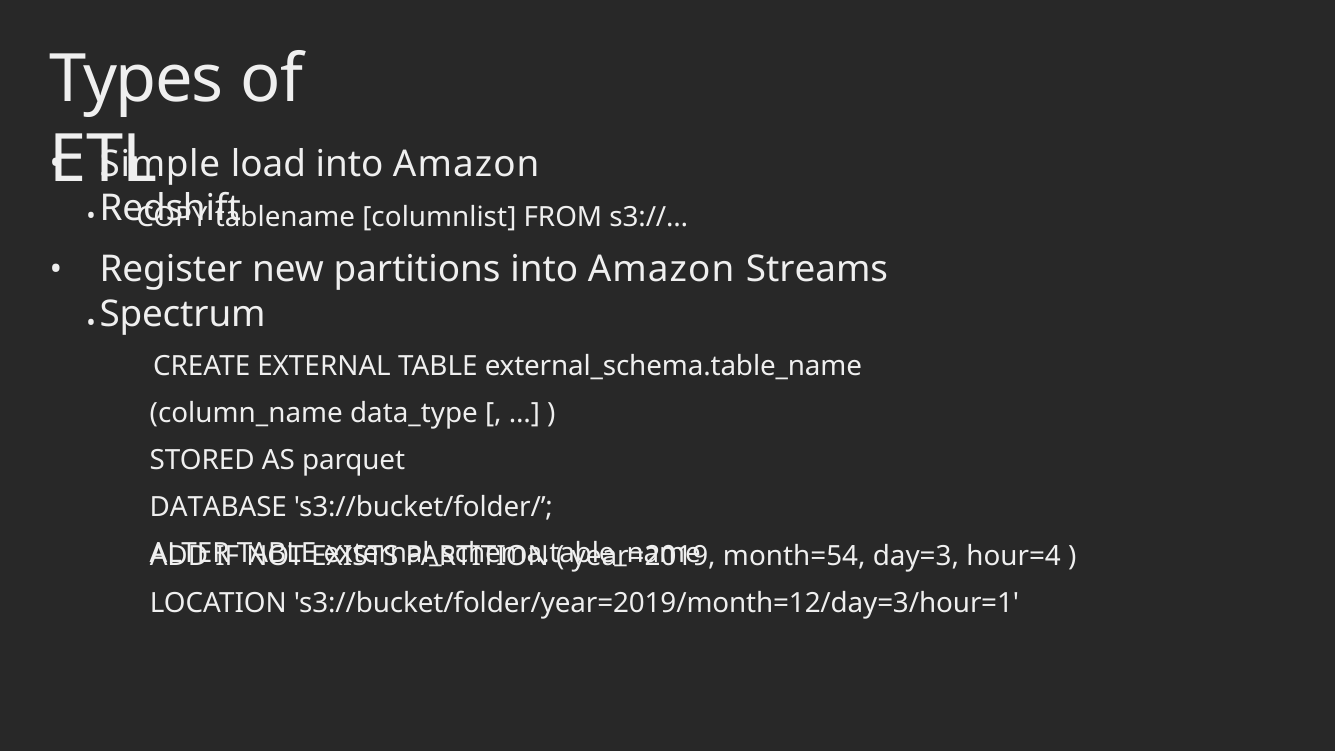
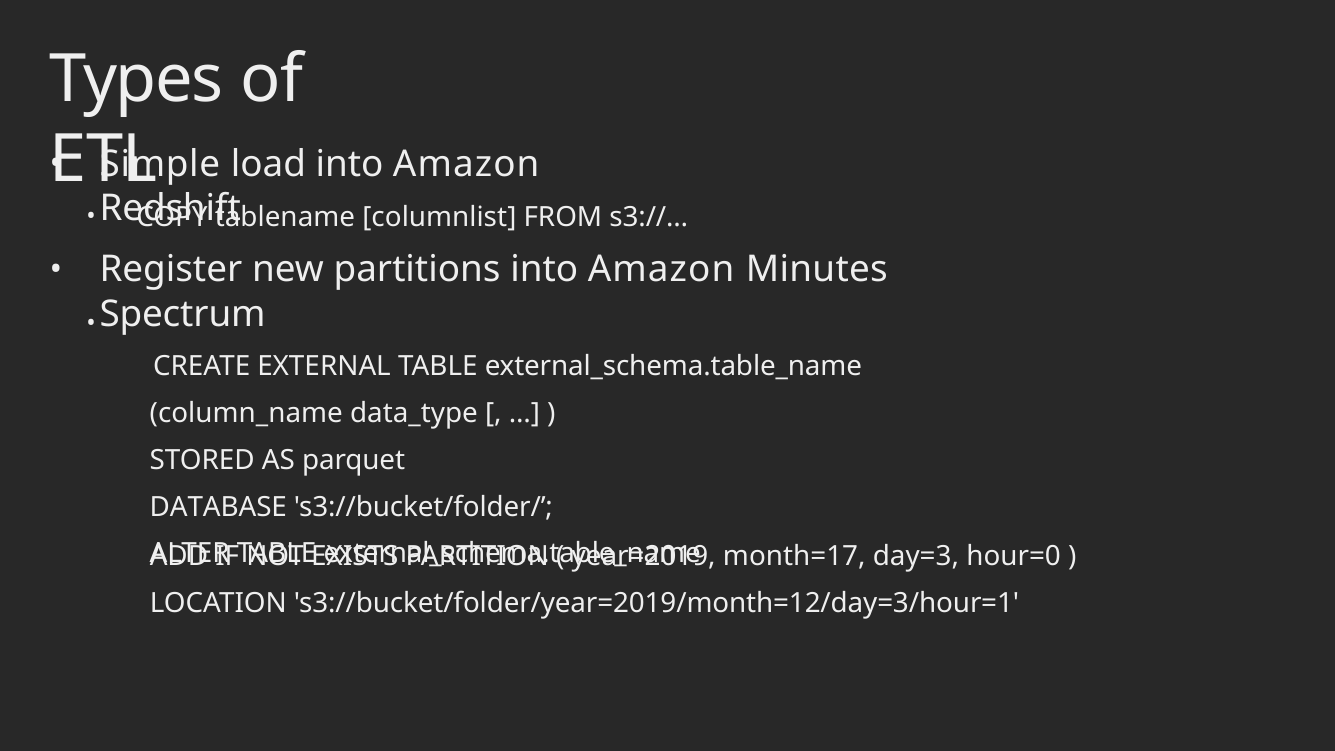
Streams: Streams -> Minutes (817, 270)
month=54: month=54 -> month=17 (794, 556)
hour=4: hour=4 -> hour=0 (1014, 556)
